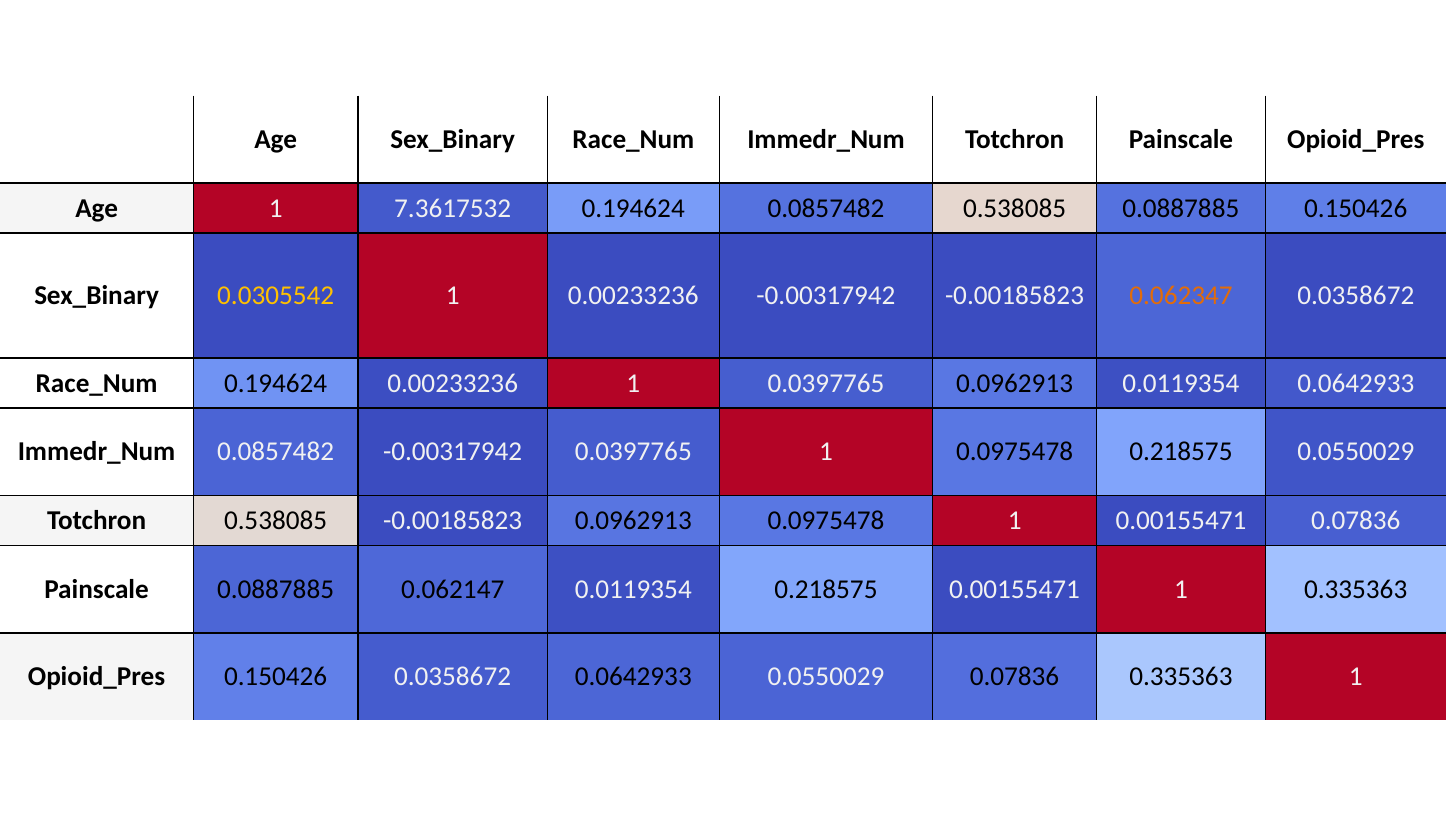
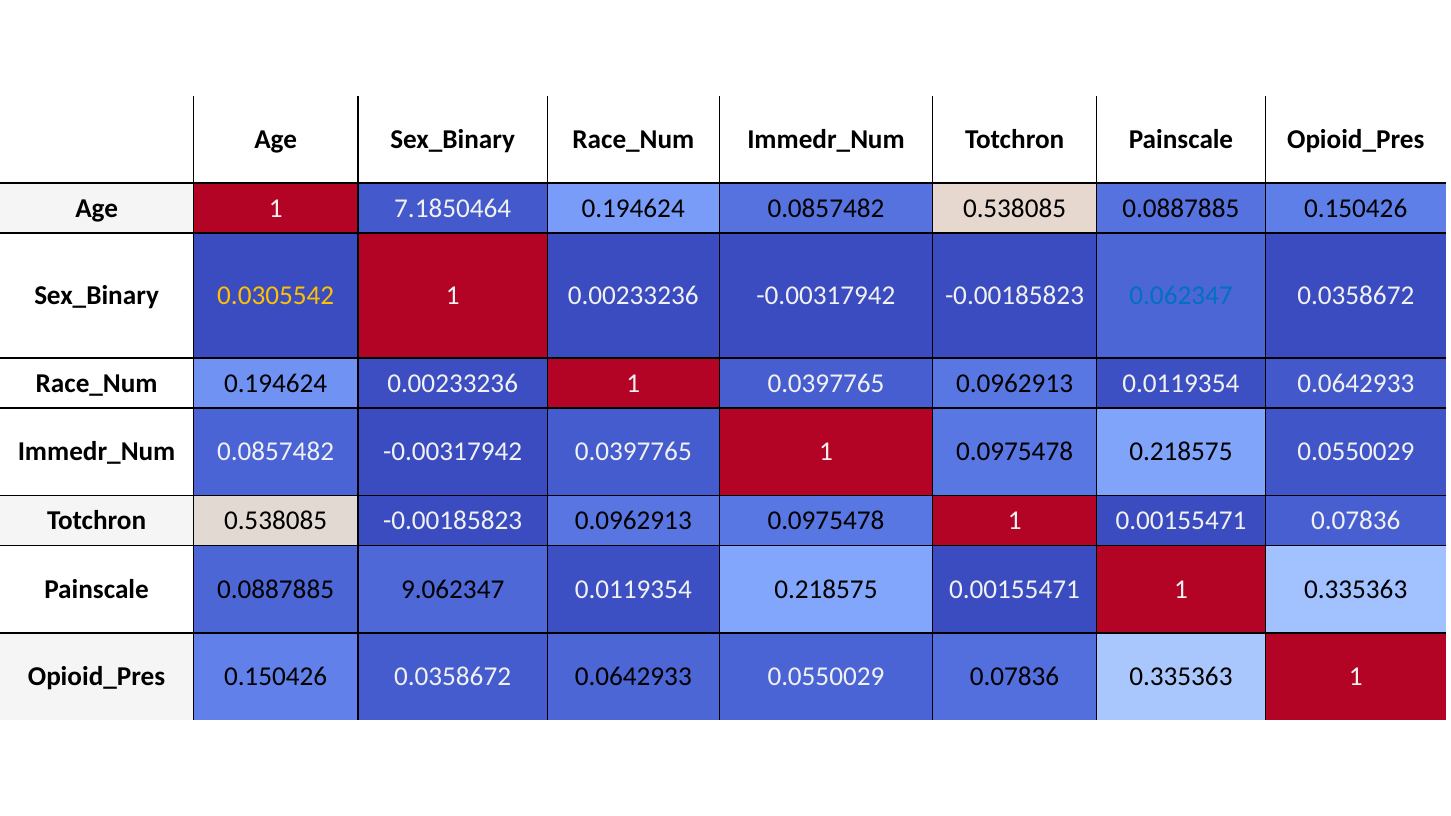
7.3617532: 7.3617532 -> 7.1850464 (453, 208)
0.062347 colour: orange -> blue (1181, 296)
0.062147: 0.062147 -> 9.062347 (453, 590)
